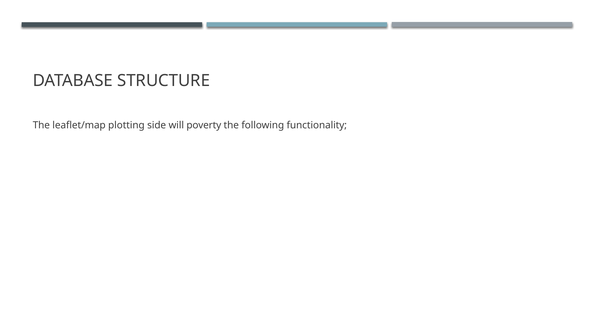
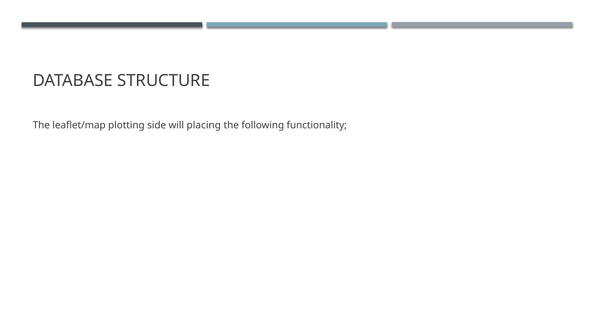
poverty: poverty -> placing (204, 125)
